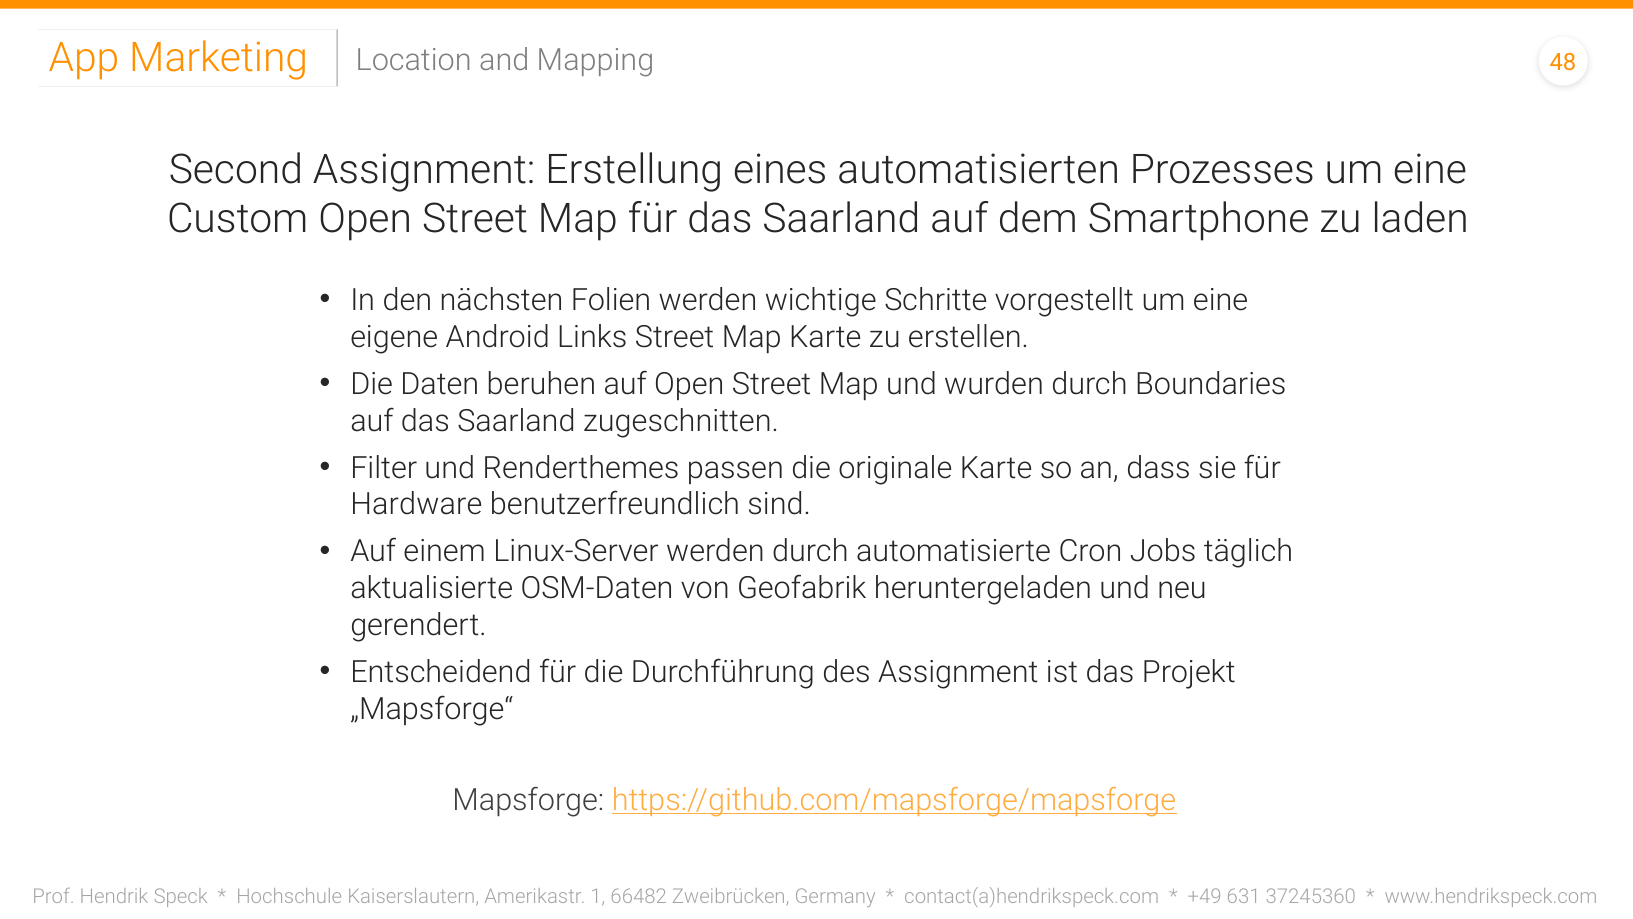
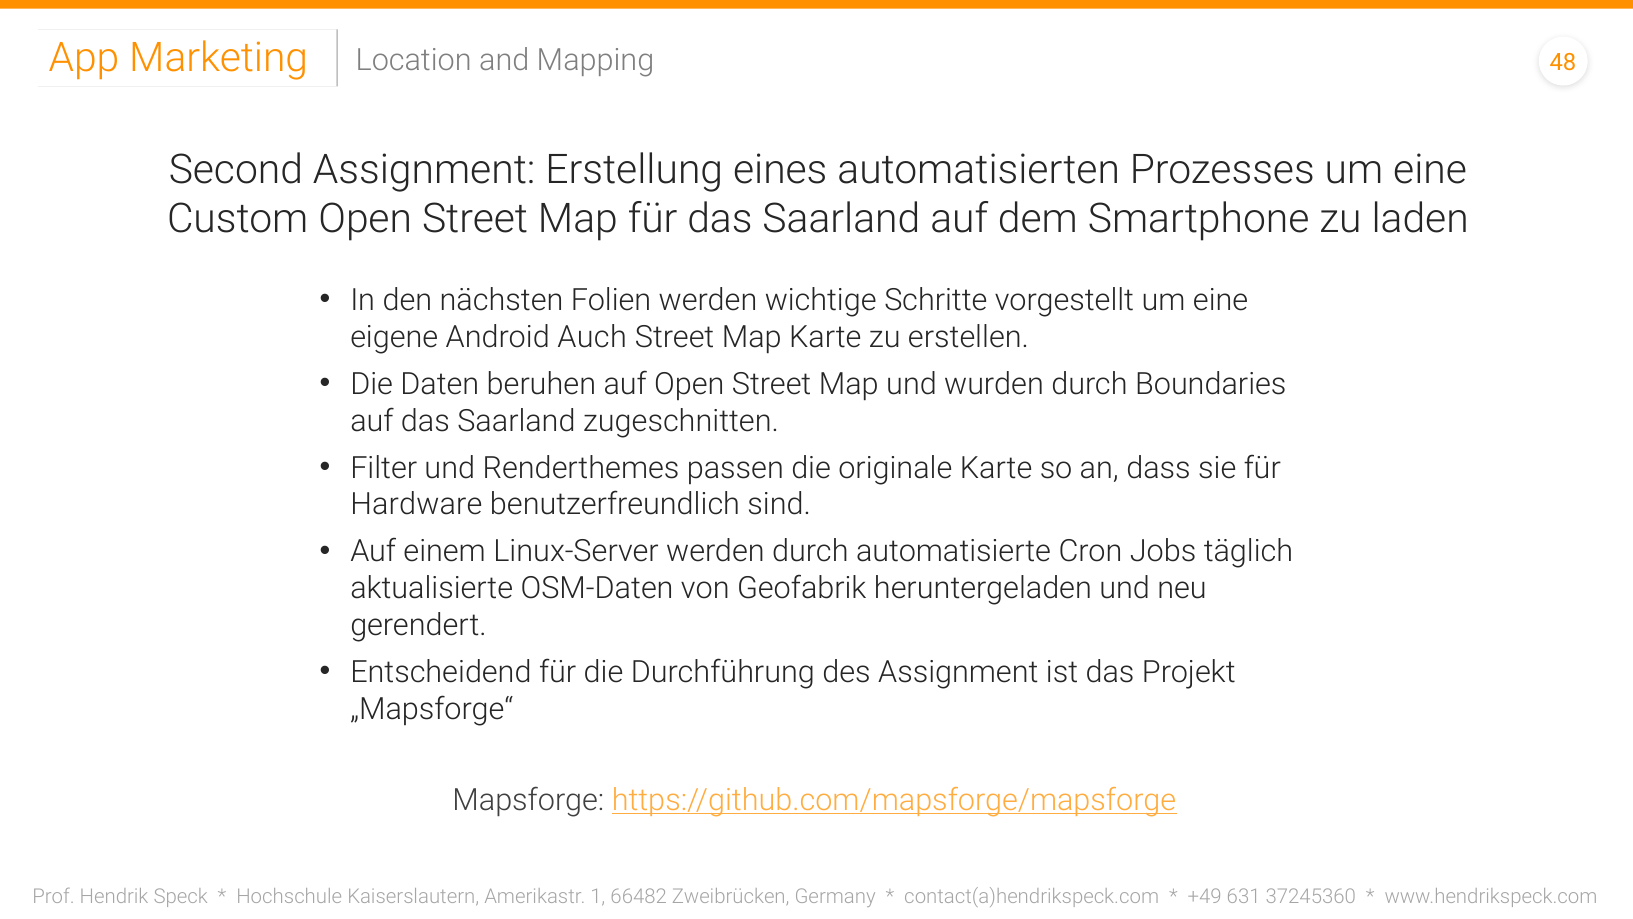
Links: Links -> Auch (592, 337)
